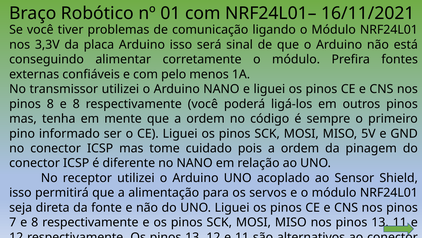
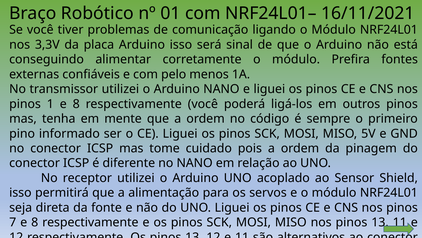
pinos 8: 8 -> 1 (50, 104)
